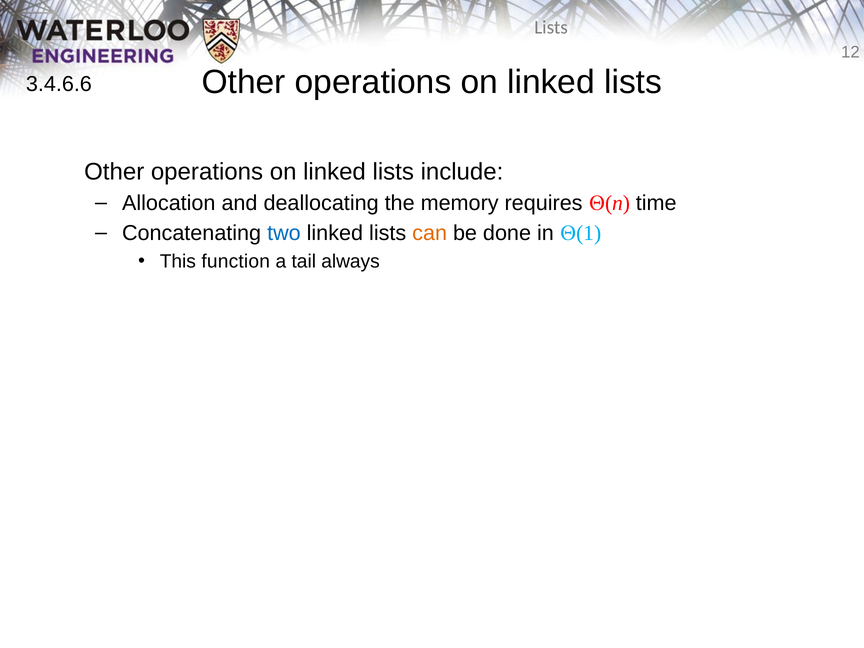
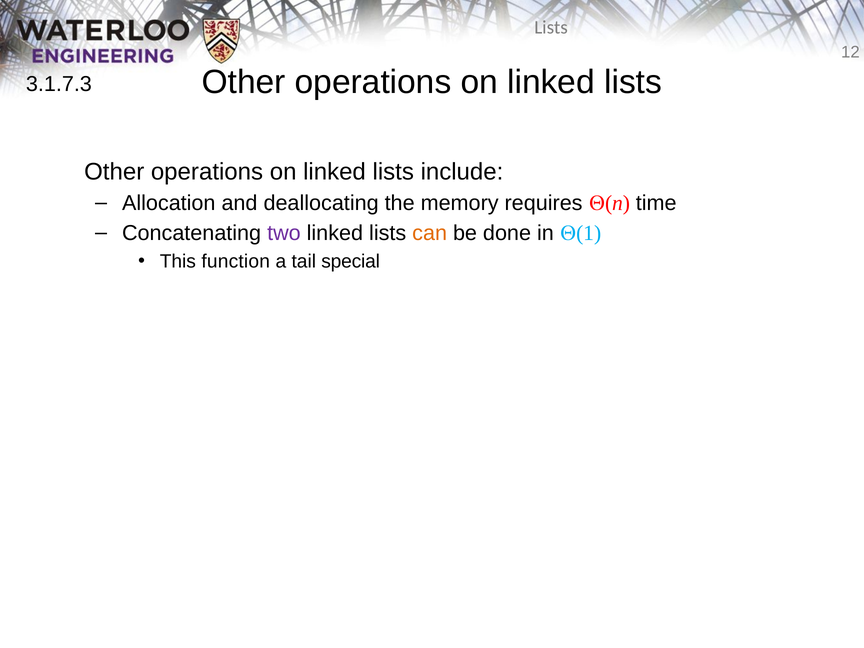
3.4.6.6: 3.4.6.6 -> 3.1.7.3 (59, 84)
two colour: blue -> purple (284, 233)
always: always -> special (351, 261)
